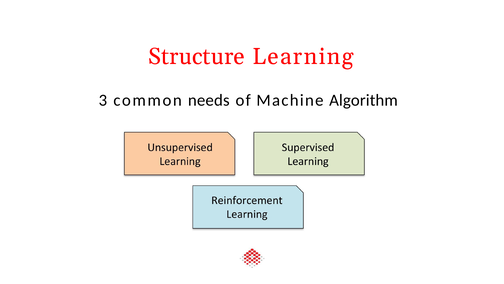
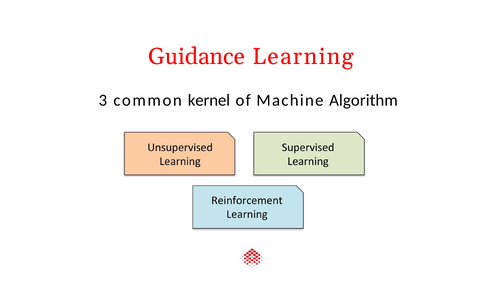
Structure: Structure -> Guidance (196, 56)
needs: needs -> kernel (209, 100)
